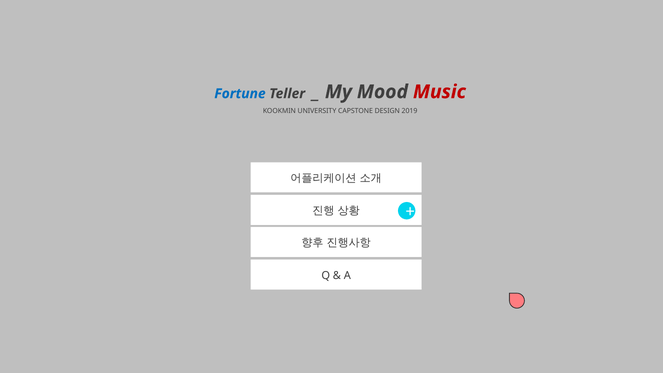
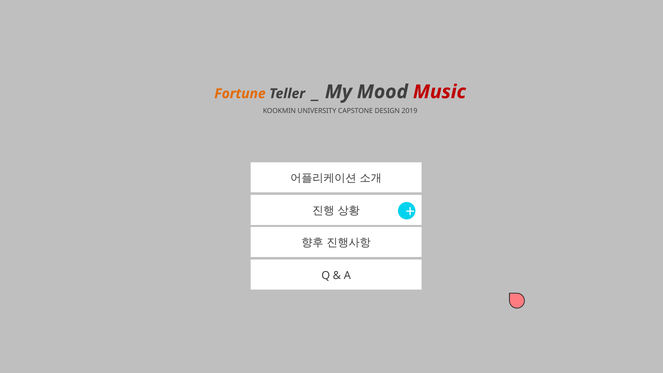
Fortune colour: blue -> orange (240, 94)
